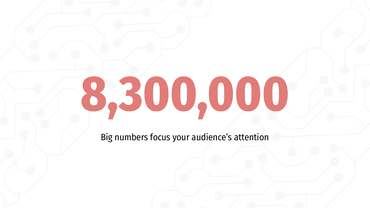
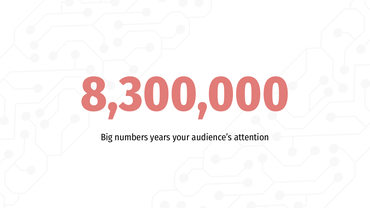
focus: focus -> years (160, 137)
